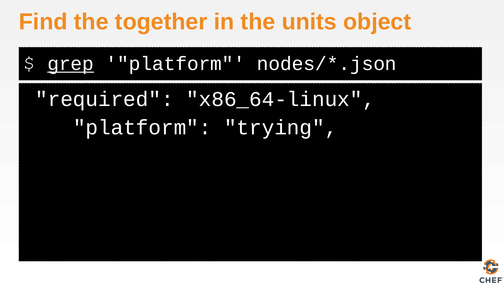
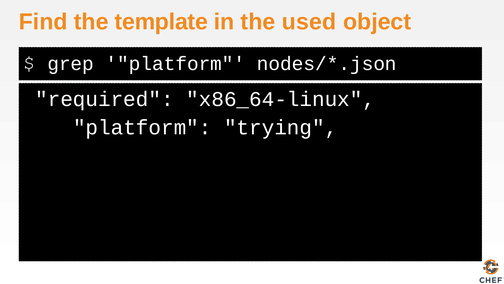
together: together -> template (161, 22)
units: units -> used (309, 22)
grep underline: present -> none (71, 64)
